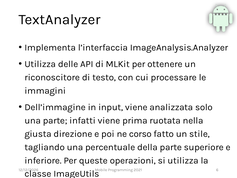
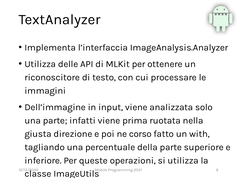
stile: stile -> with (200, 134)
